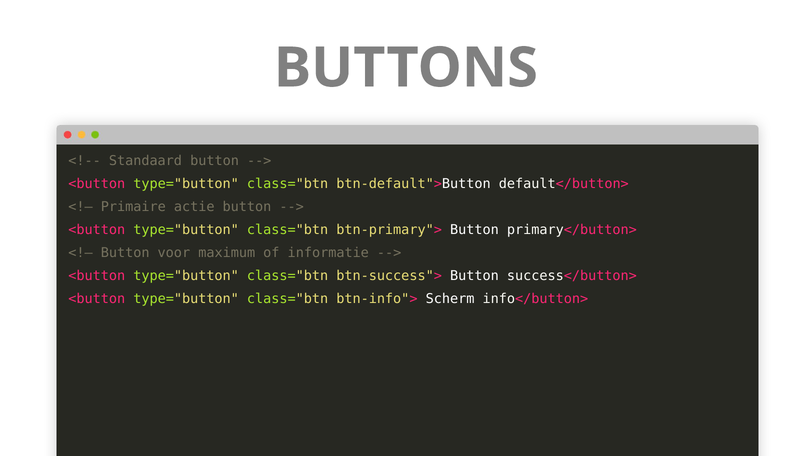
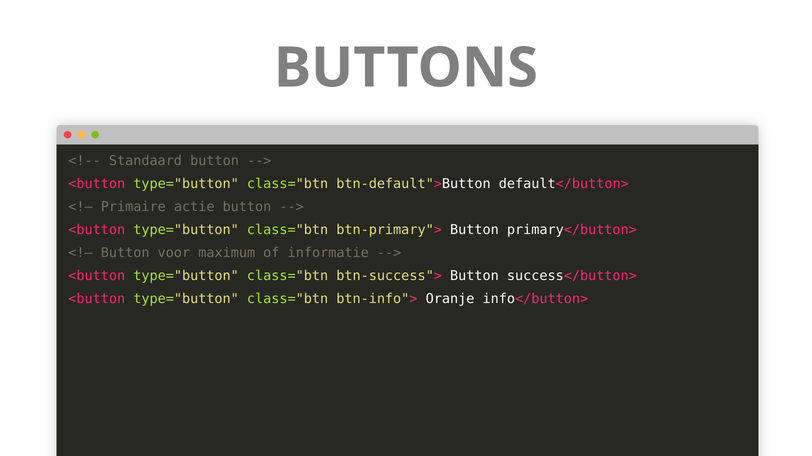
Scherm: Scherm -> Oranje (450, 299)
